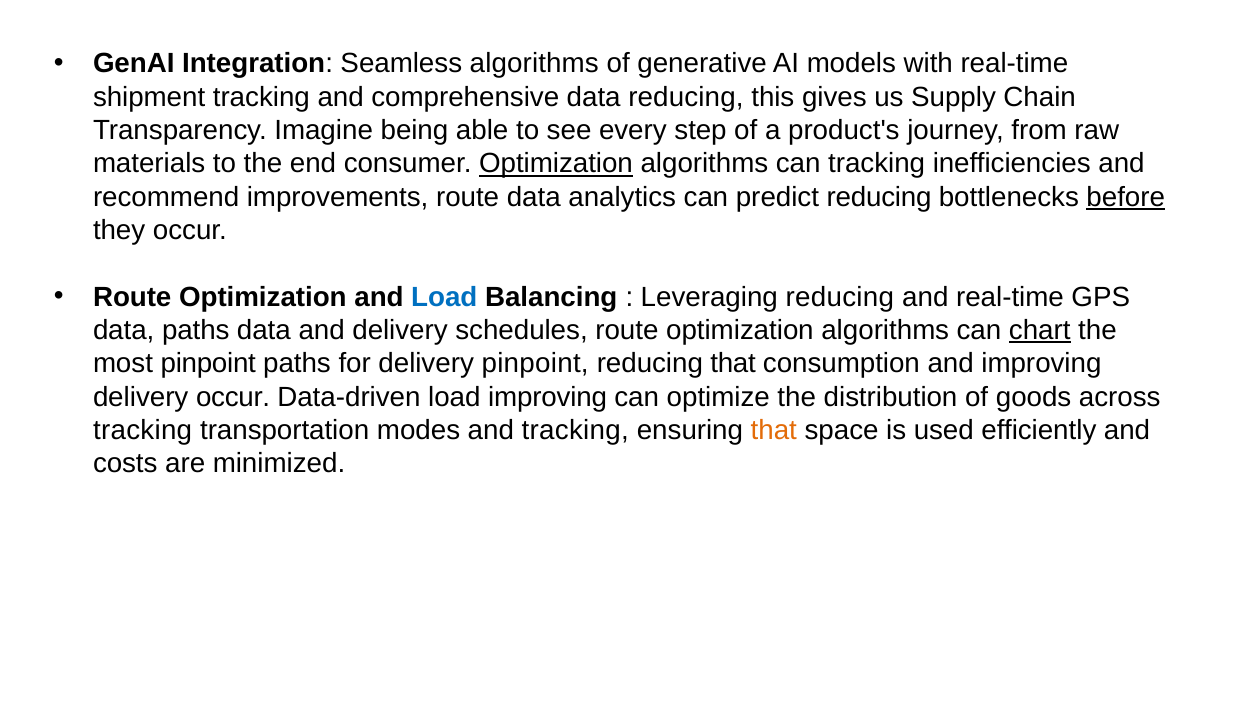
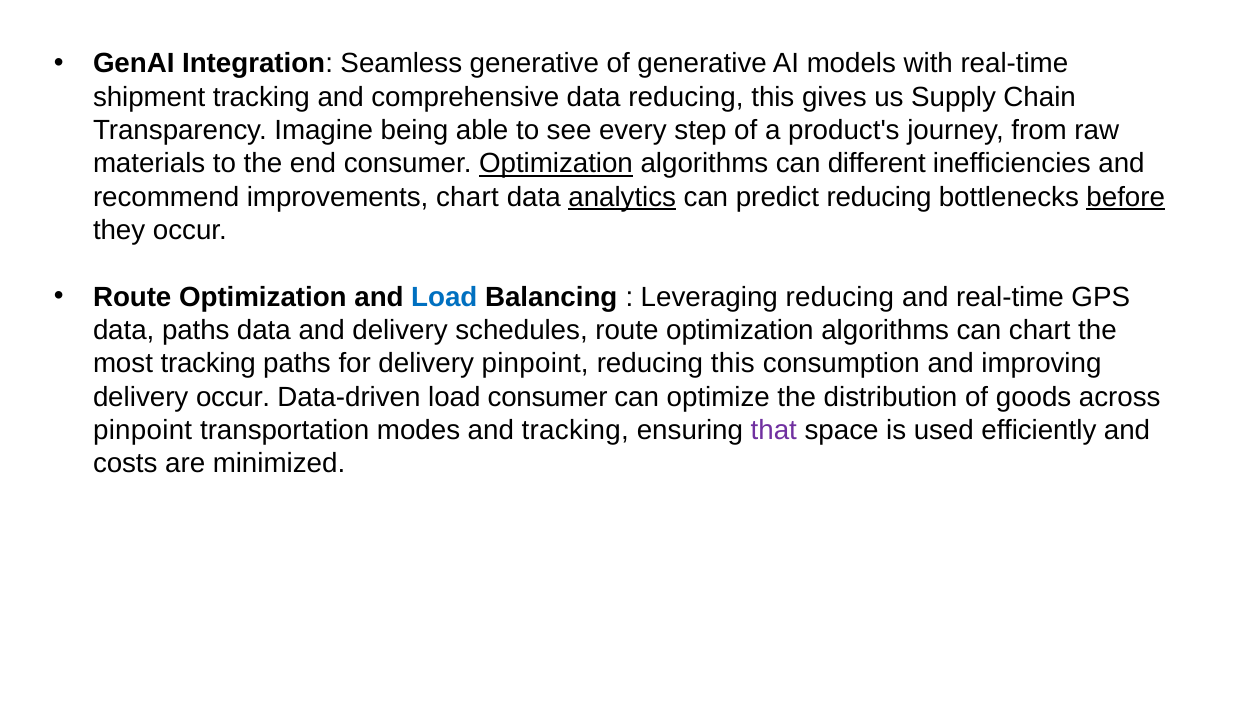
Seamless algorithms: algorithms -> generative (534, 64)
can tracking: tracking -> different (877, 164)
improvements route: route -> chart (467, 197)
analytics underline: none -> present (622, 197)
chart underline: present -> none (1040, 330)
most pinpoint: pinpoint -> tracking (208, 364)
that: that -> this (733, 364)
load improving: improving -> consumer (548, 397)
tracking: tracking -> pinpoint (143, 430)
that colour: orange -> purple (774, 430)
